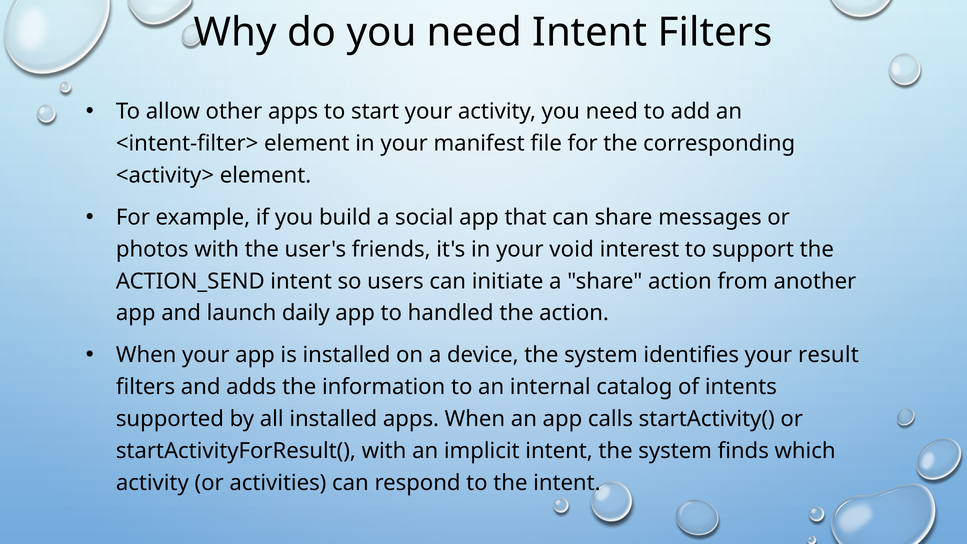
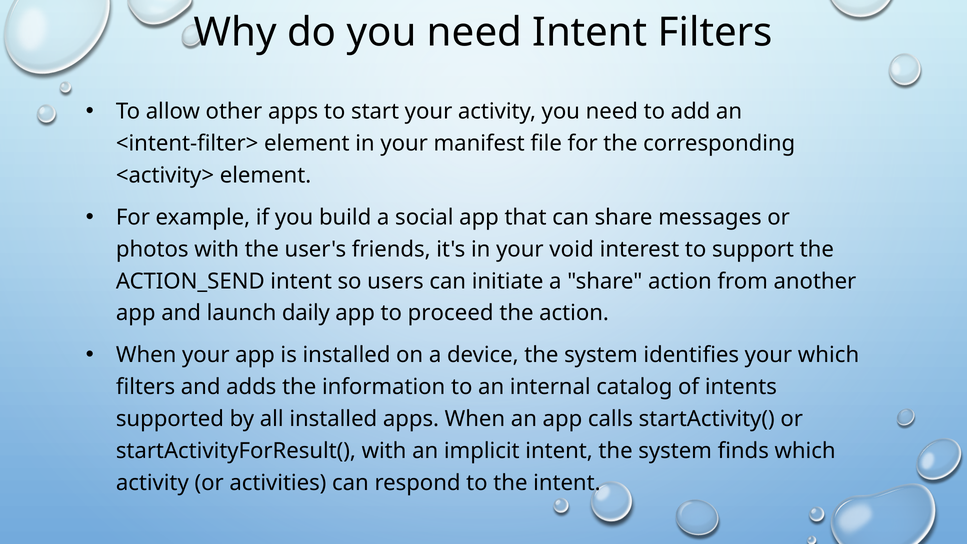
handled: handled -> proceed (451, 313)
your result: result -> which (829, 355)
